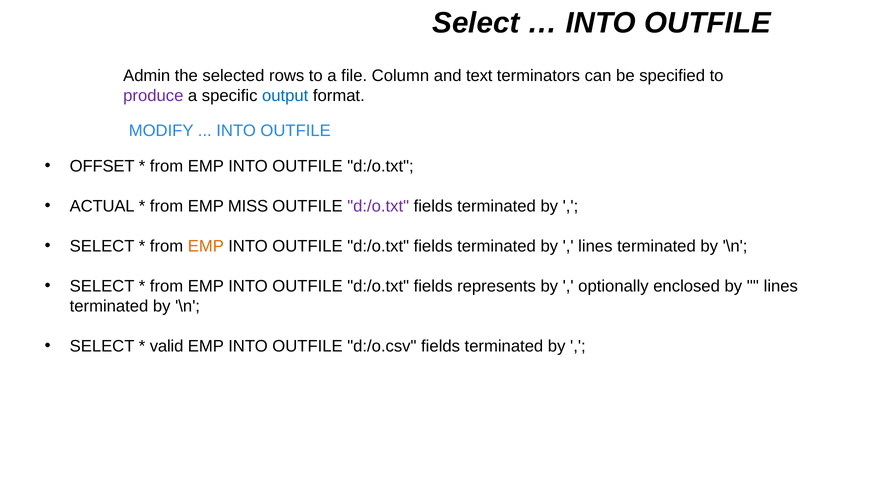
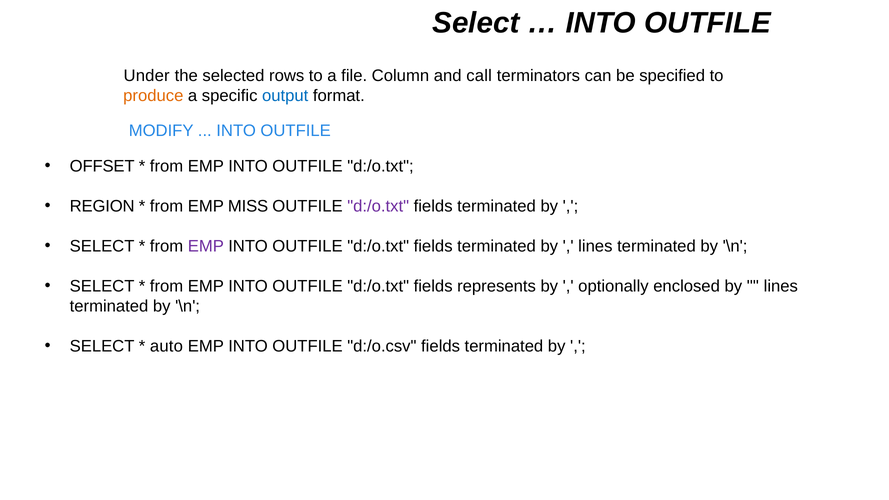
Admin: Admin -> Under (147, 76)
text: text -> call (479, 76)
produce colour: purple -> orange (153, 96)
ACTUAL: ACTUAL -> REGION (102, 206)
EMP colour: orange -> purple (206, 246)
valid: valid -> auto (166, 346)
